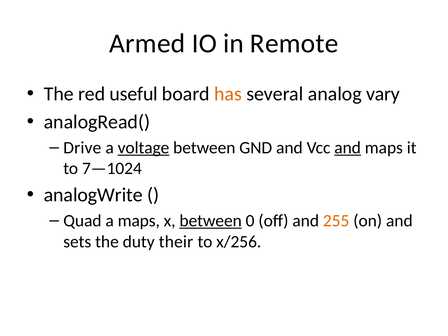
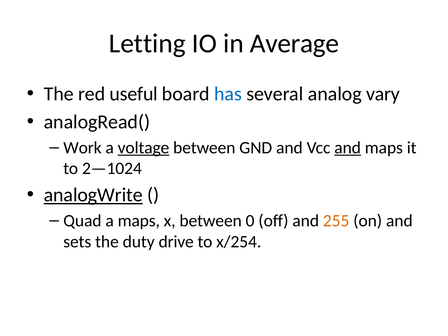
Armed: Armed -> Letting (147, 43)
Remote: Remote -> Average (295, 43)
has colour: orange -> blue (228, 94)
Drive: Drive -> Work (82, 148)
7—1024: 7—1024 -> 2—1024 (112, 169)
analogWrite underline: none -> present (93, 195)
between underline: present -> none (211, 221)
their: their -> drive (176, 242)
x/256: x/256 -> x/254 (239, 242)
